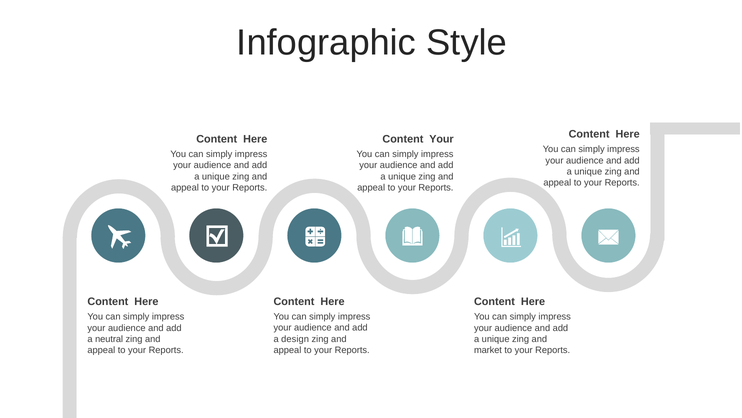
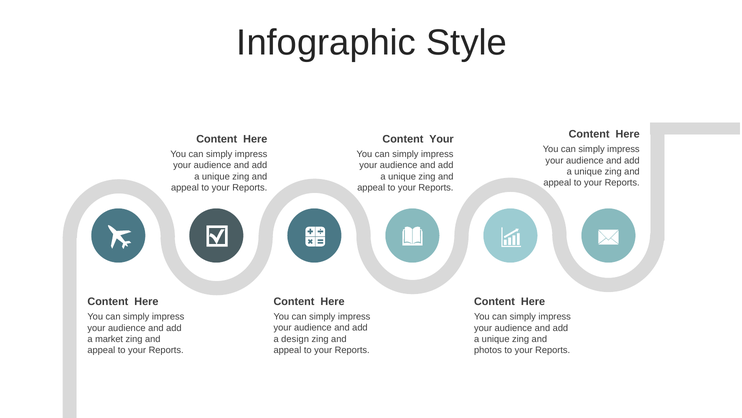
neutral: neutral -> market (109, 339)
market: market -> photos (488, 350)
